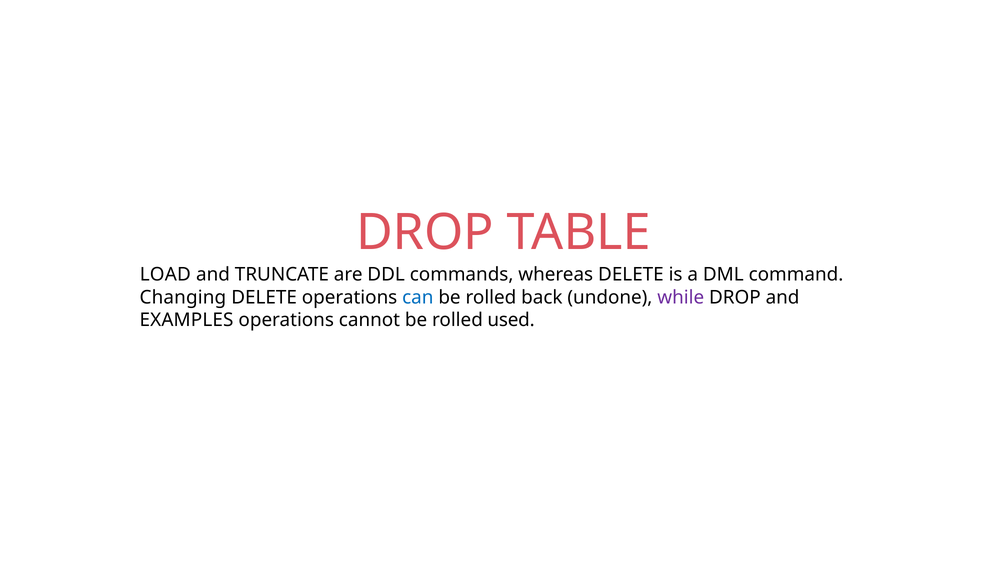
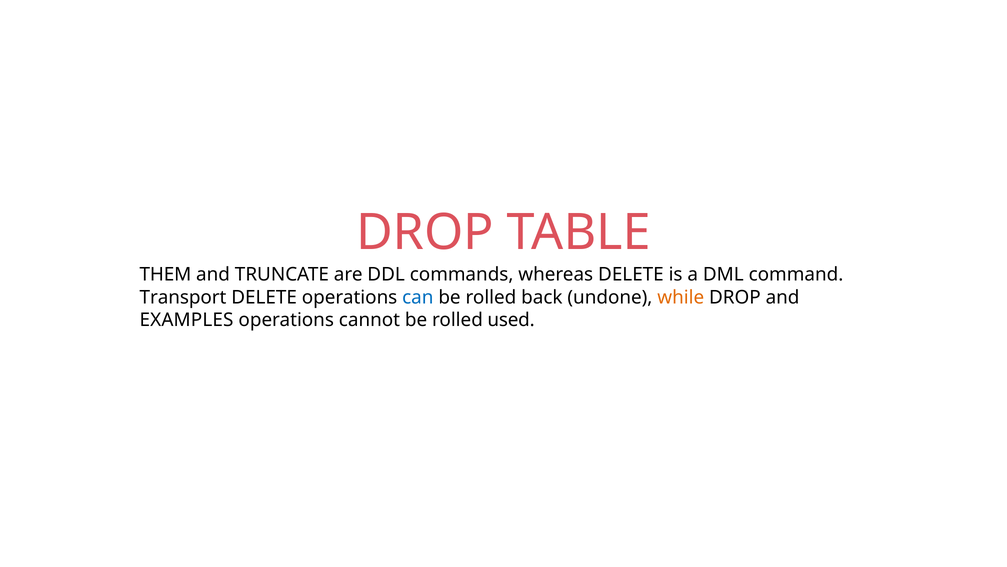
LOAD: LOAD -> THEM (165, 274)
Changing: Changing -> Transport (183, 297)
while colour: purple -> orange (681, 297)
